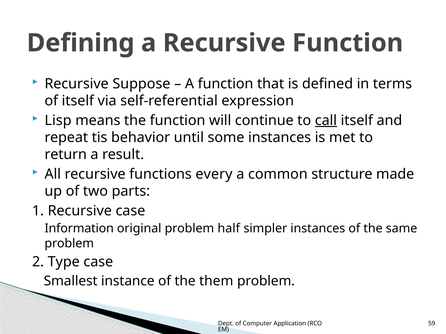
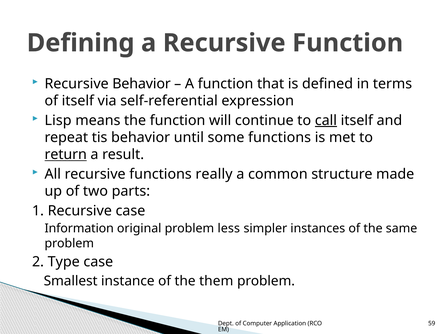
Recursive Suppose: Suppose -> Behavior (142, 84)
some instances: instances -> functions (280, 138)
return underline: none -> present (66, 155)
every: every -> really (214, 174)
half: half -> less (229, 229)
